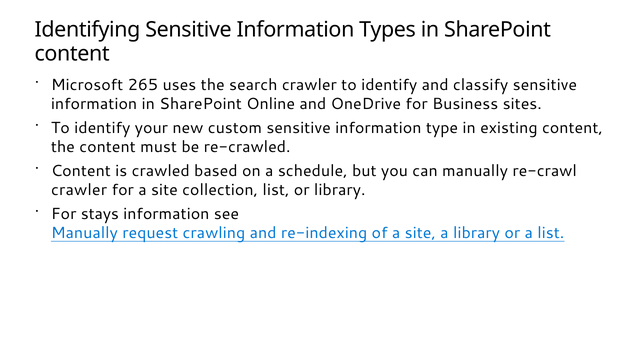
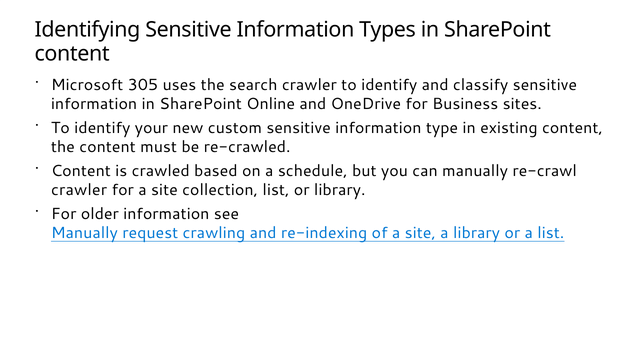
265: 265 -> 305 (143, 85)
stays: stays -> older (100, 214)
